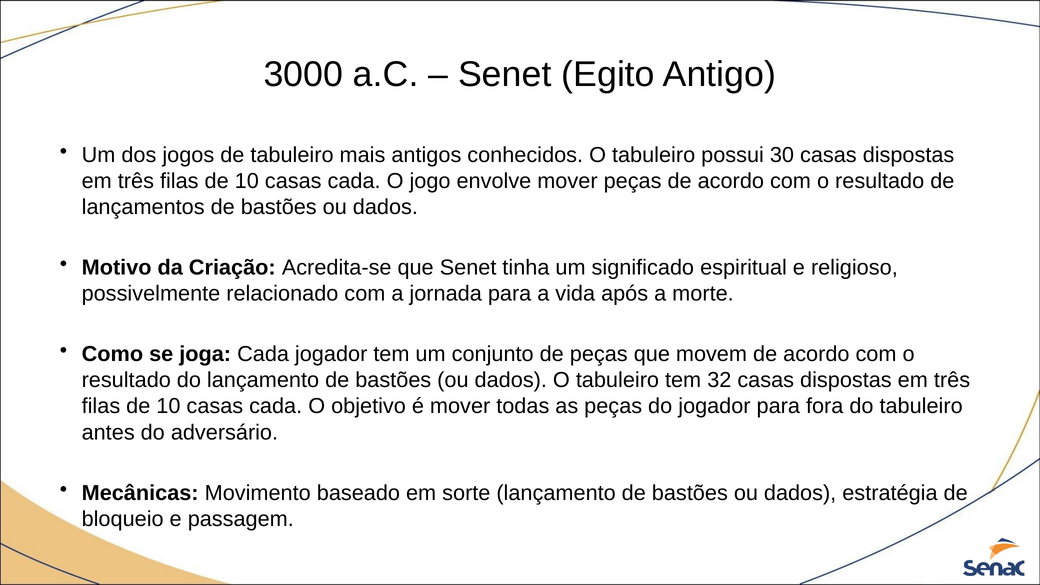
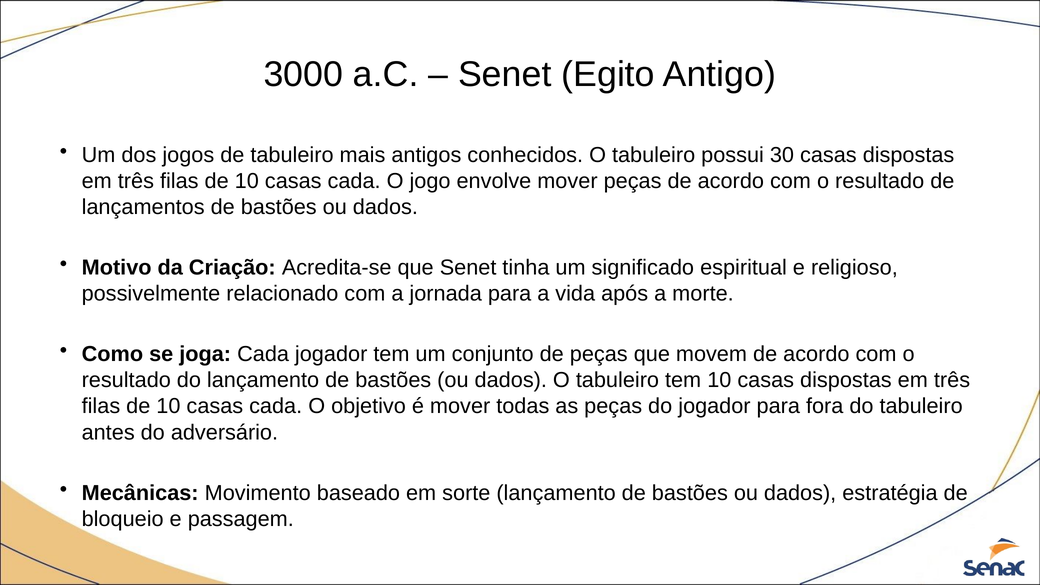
tem 32: 32 -> 10 (719, 380)
